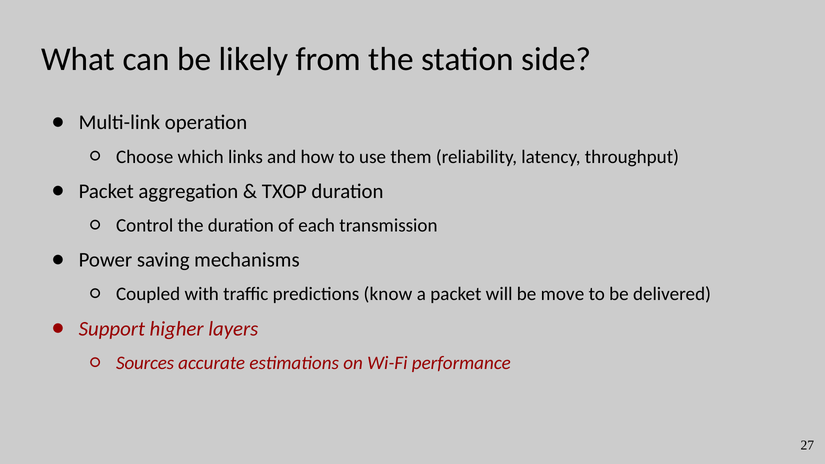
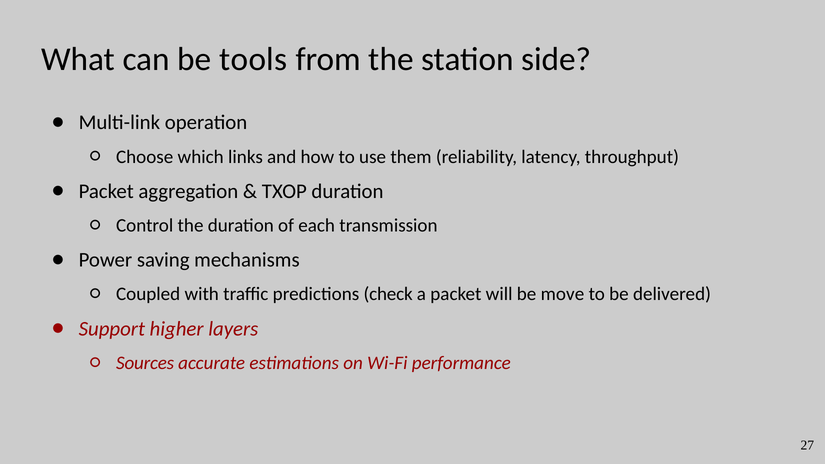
likely: likely -> tools (253, 60)
know: know -> check (388, 294)
